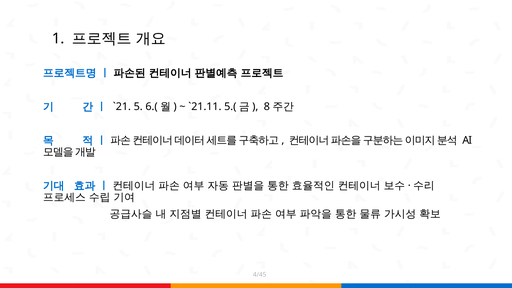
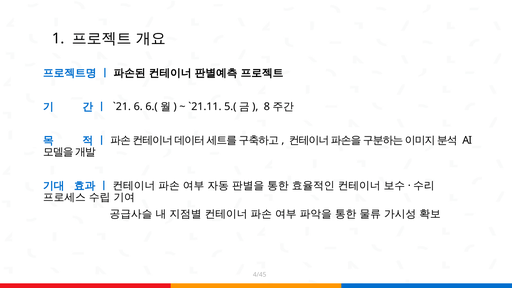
5: 5 -> 6 (138, 107)
